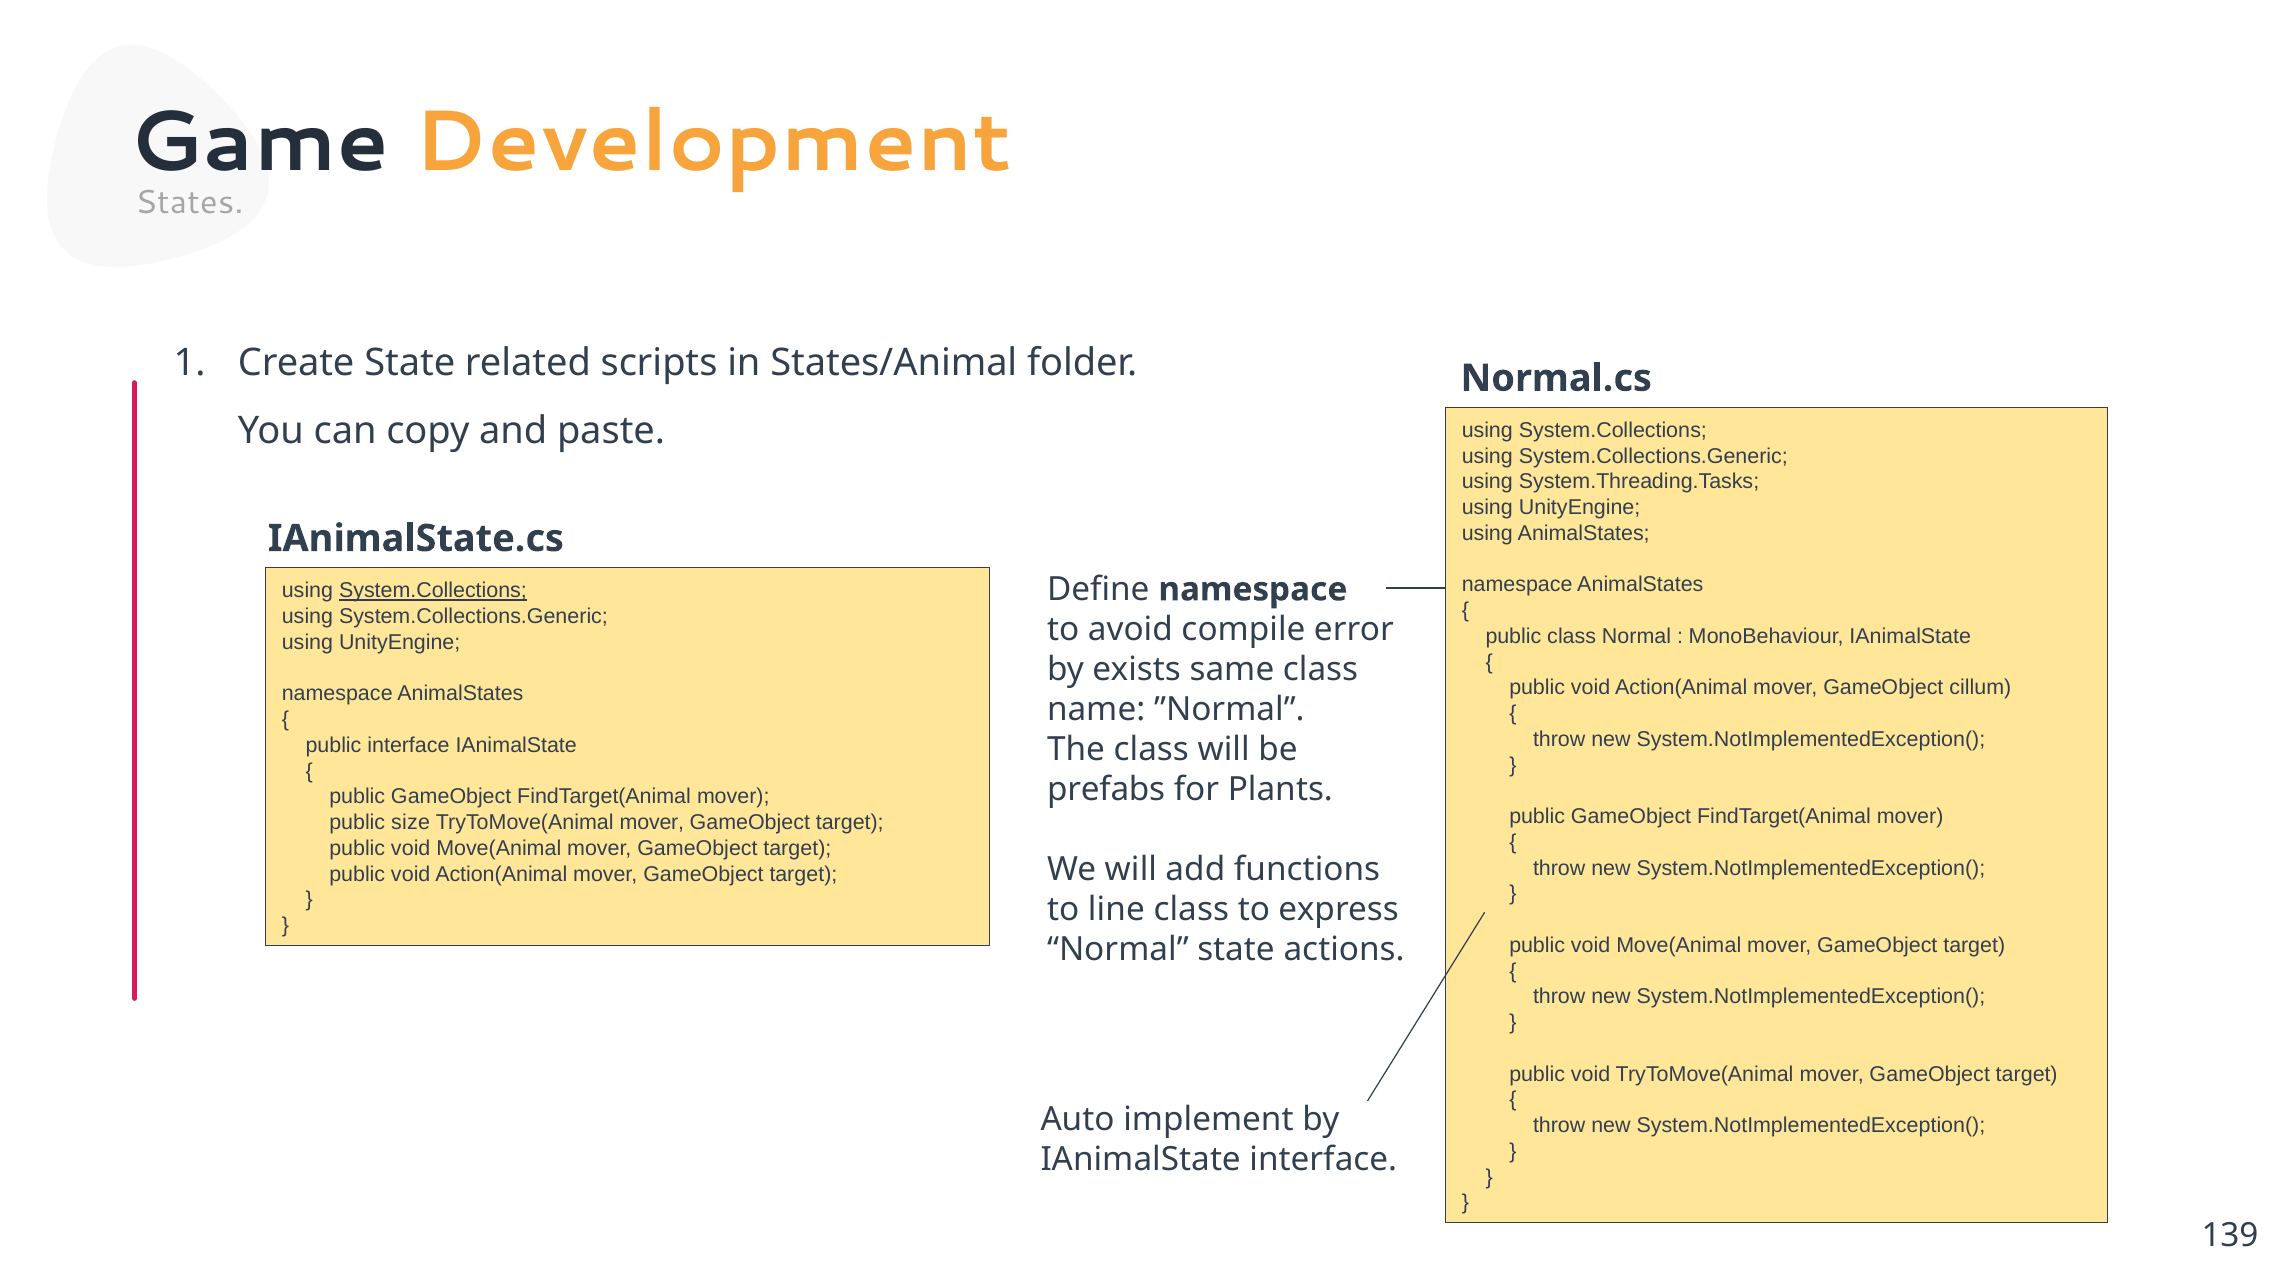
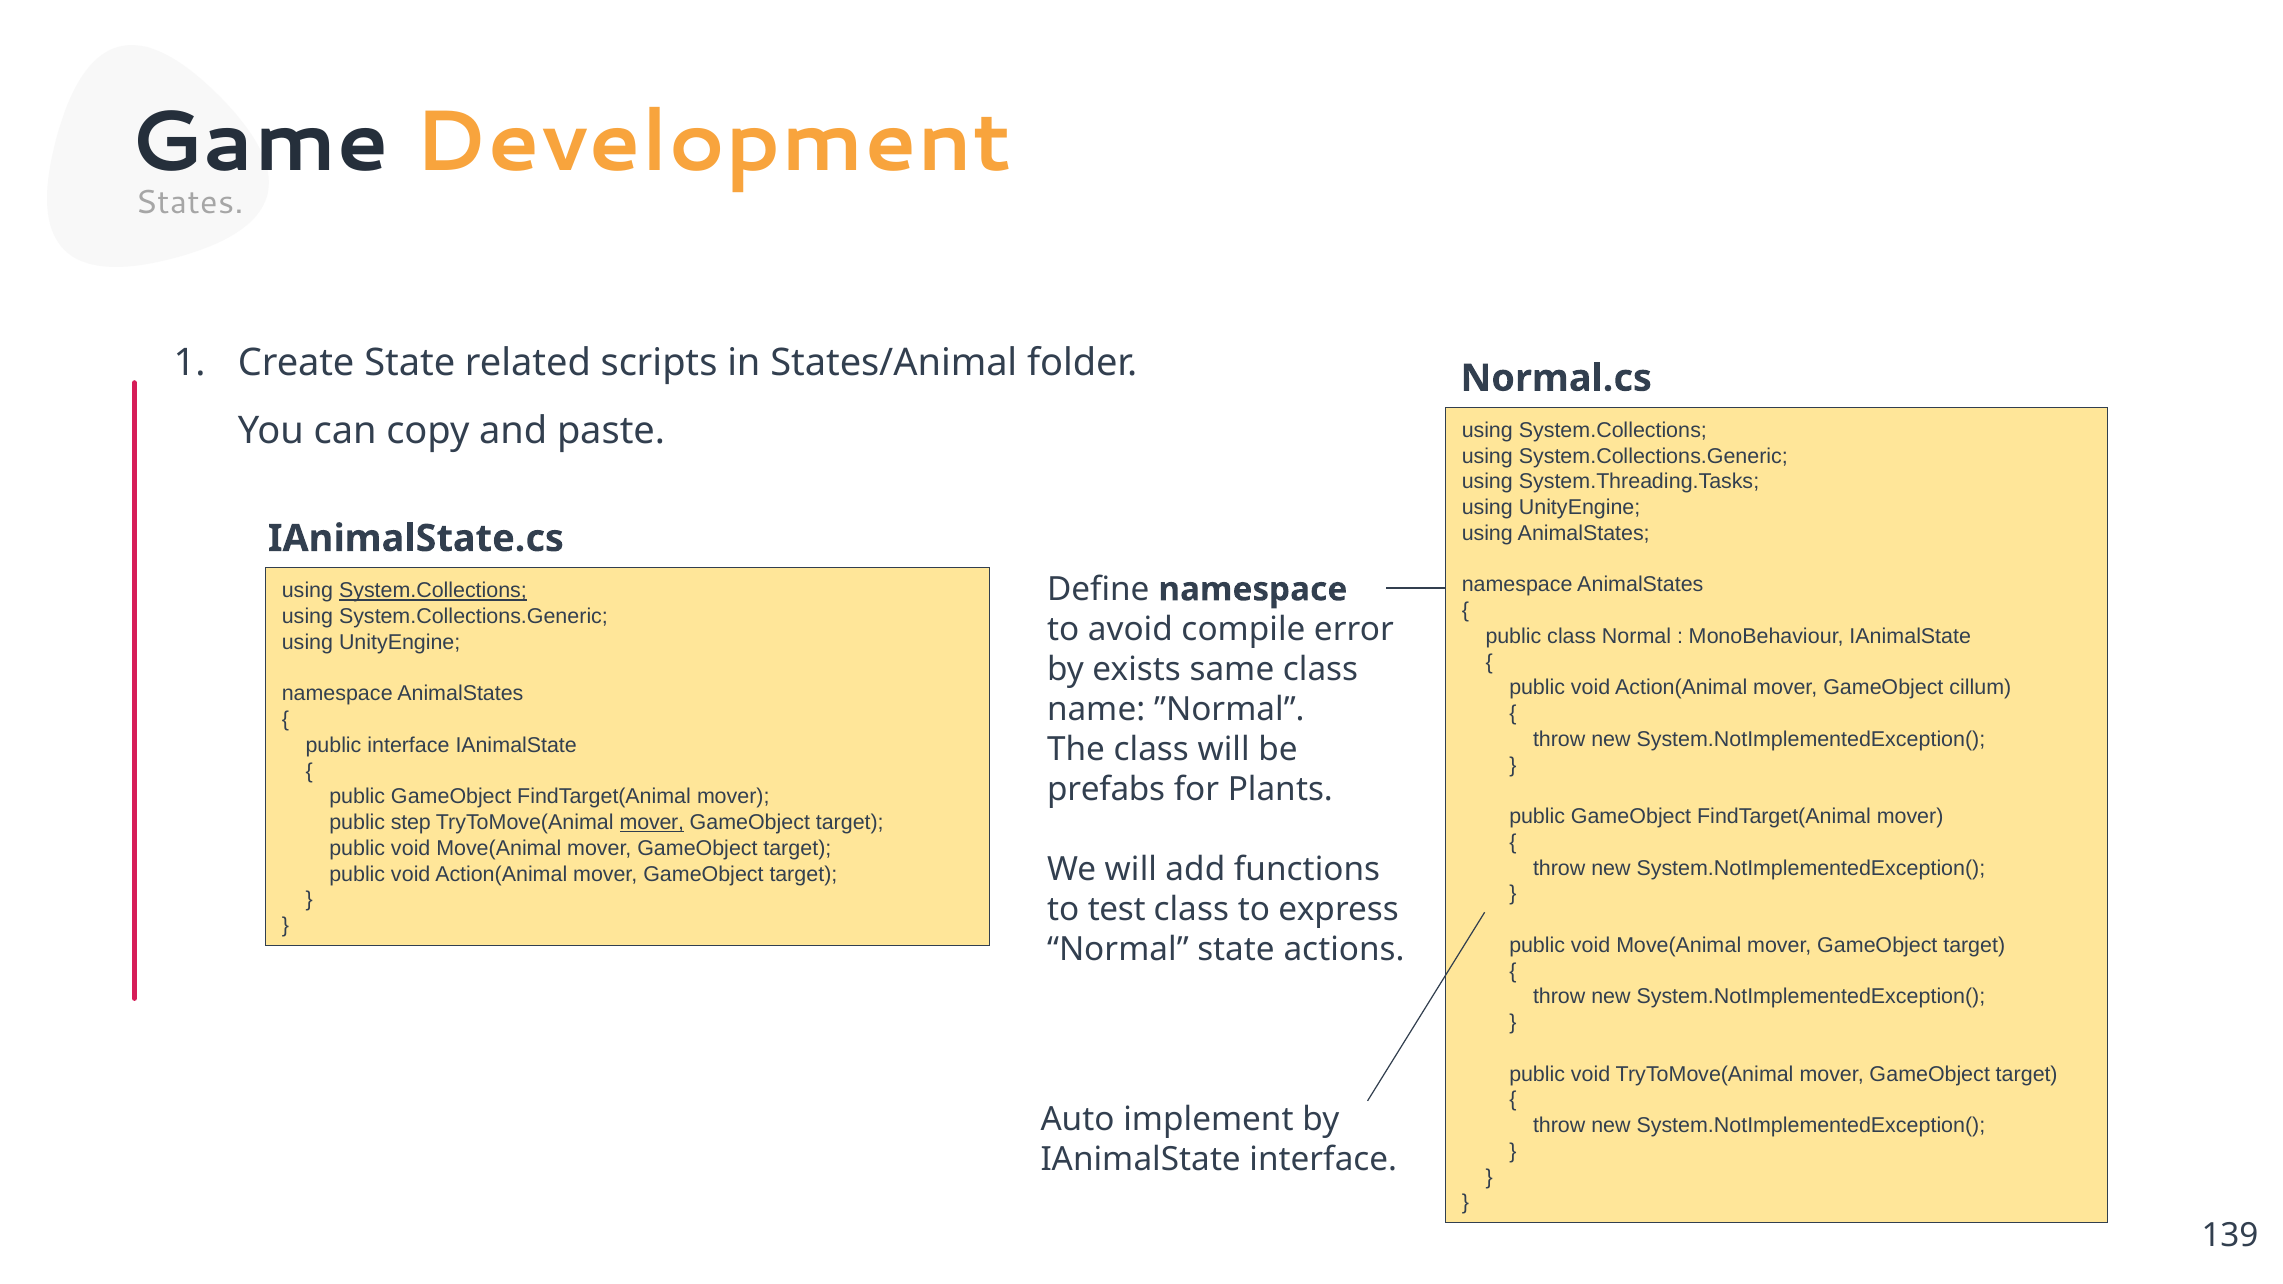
size: size -> step (411, 823)
mover underline: none -> present (652, 823)
line: line -> test (1117, 909)
